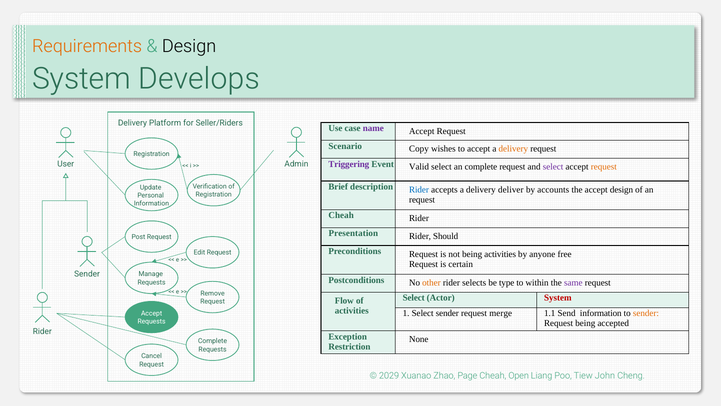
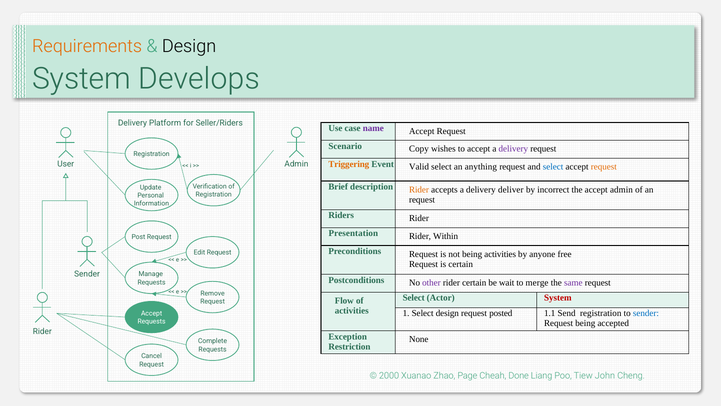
delivery colour: orange -> purple (513, 149)
Triggering colour: purple -> orange (349, 164)
an complete: complete -> anything (481, 167)
select colour: purple -> blue (553, 167)
Rider colour: blue -> orange (419, 189)
accounts: accounts -> incorrect (553, 189)
accept design: design -> admin (621, 189)
Cheah: Cheah -> Riders (341, 215)
Should: Should -> Within (446, 236)
other colour: orange -> purple (431, 283)
rider selects: selects -> certain (474, 283)
type: type -> wait (507, 283)
within: within -> merge (537, 283)
Select sender: sender -> design (447, 313)
merge: merge -> posted (501, 313)
Send information: information -> registration (601, 313)
sender colour: orange -> blue (646, 313)
2029: 2029 -> 2000 (389, 376)
Open: Open -> Done (519, 376)
